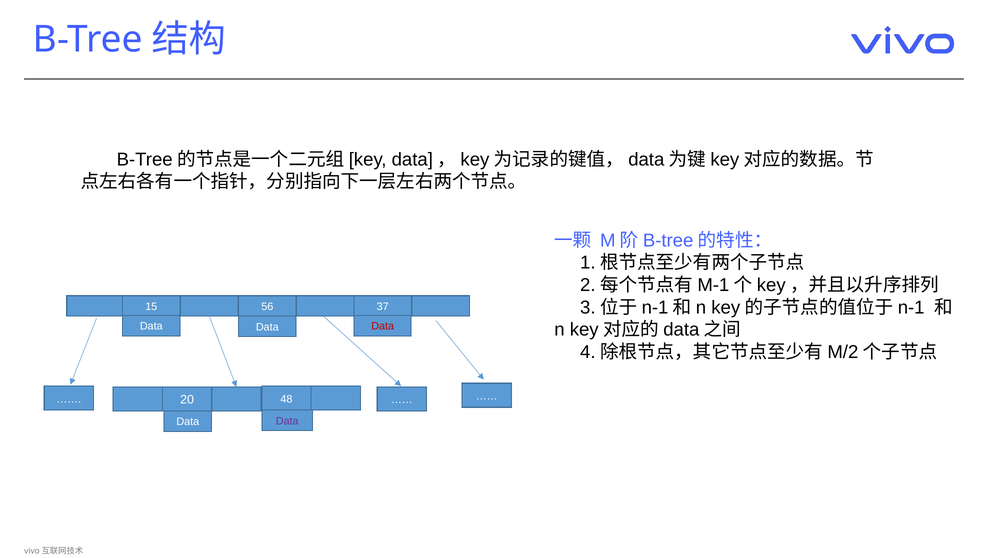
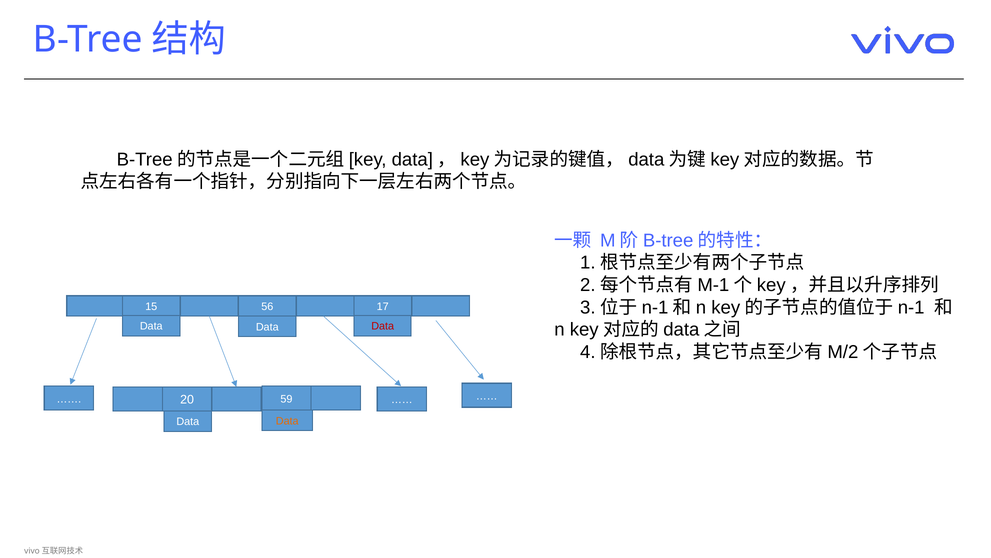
37: 37 -> 17 (383, 306)
48: 48 -> 59 (286, 399)
Data colour: purple -> orange (287, 421)
